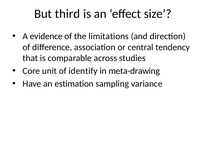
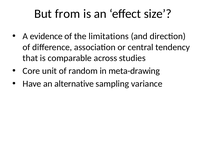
third: third -> from (68, 14)
identify: identify -> random (83, 71)
estimation: estimation -> alternative (74, 84)
